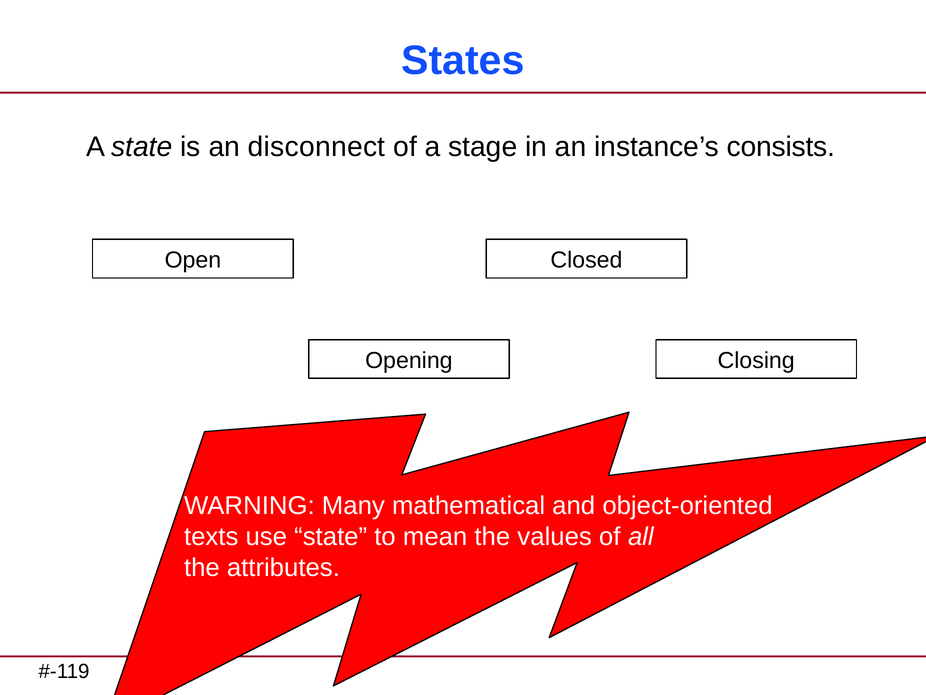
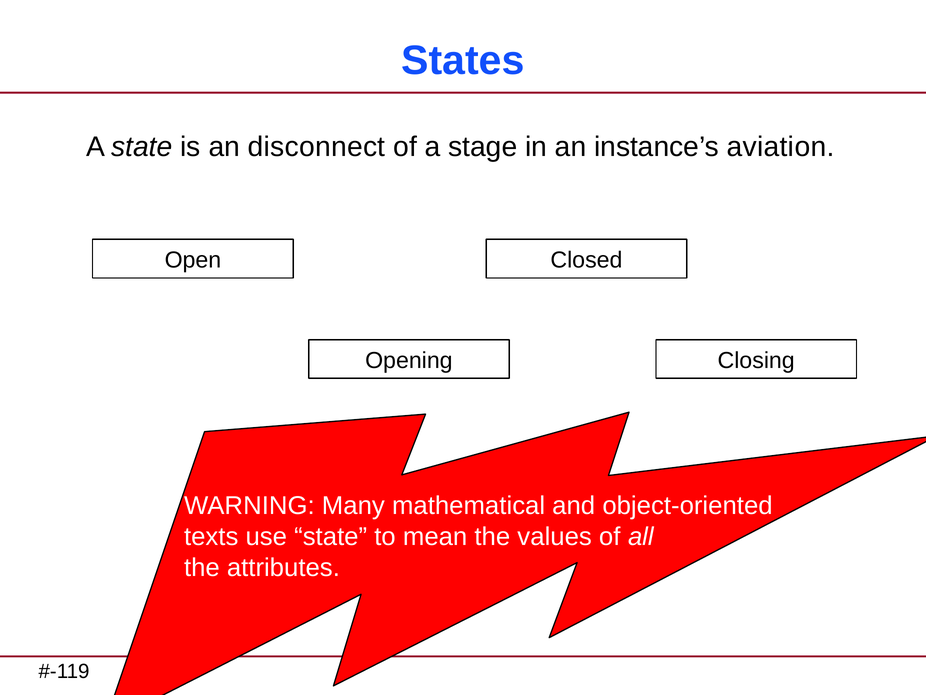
consists: consists -> aviation (781, 147)
